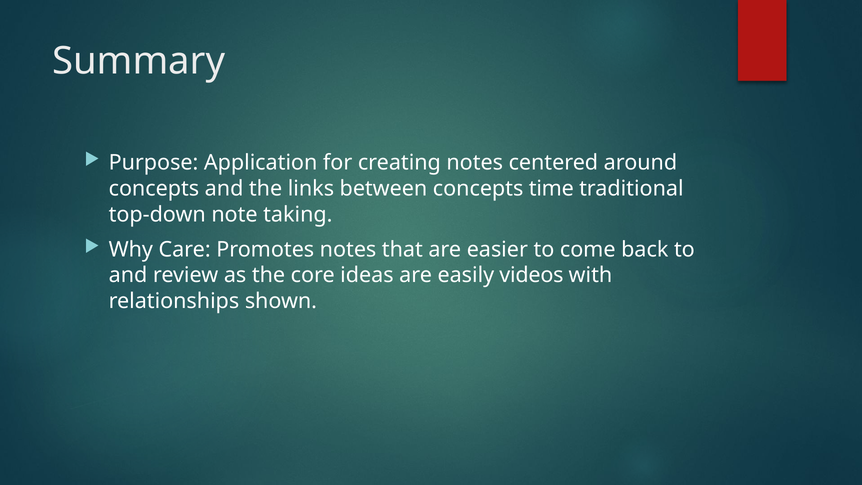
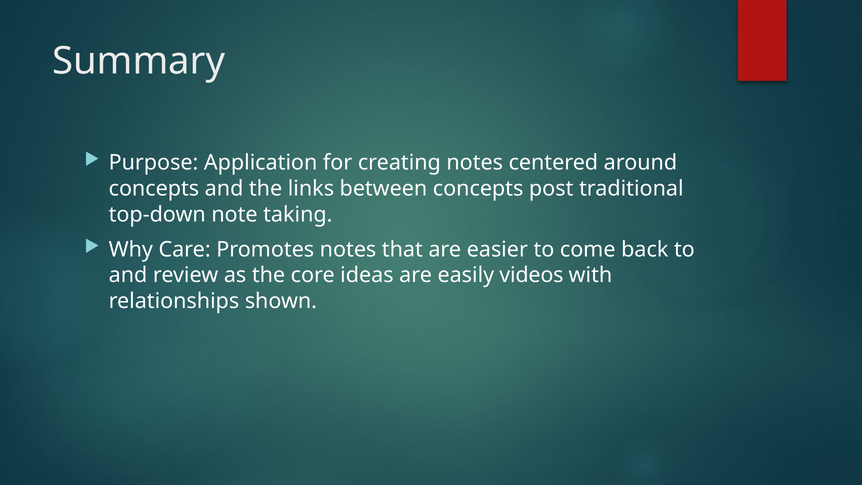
time: time -> post (551, 189)
